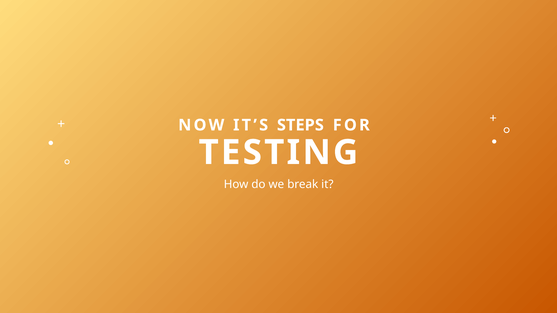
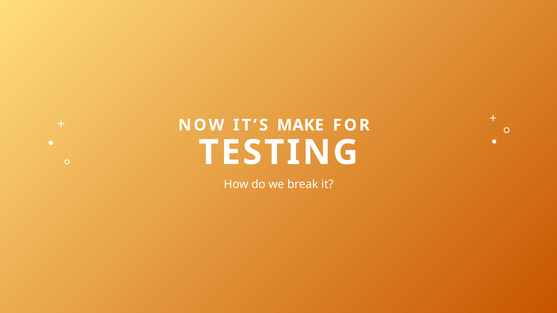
STEPS: STEPS -> MAKE (300, 125)
